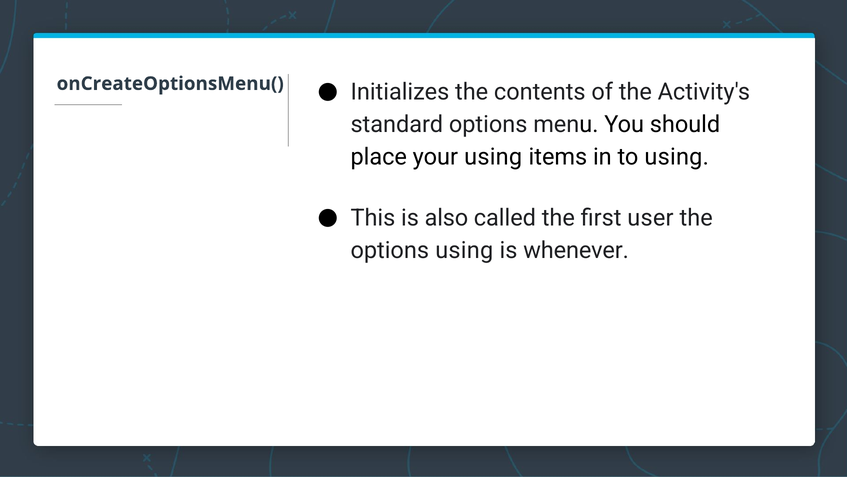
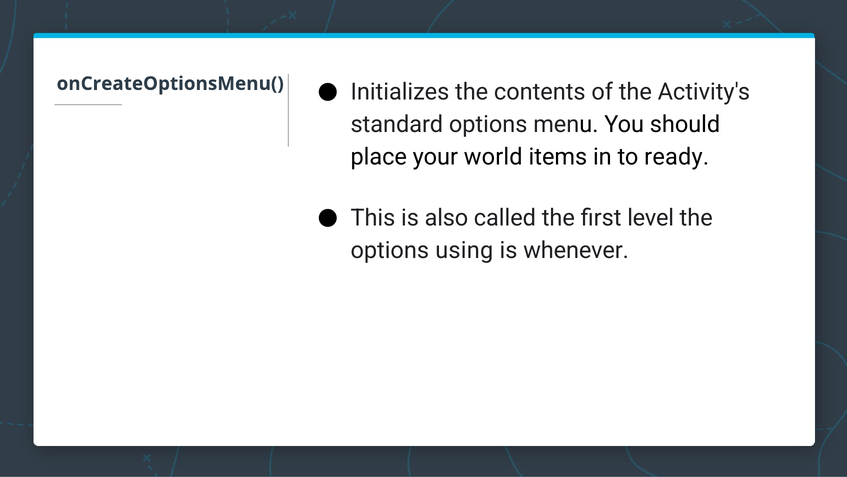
your using: using -> world (493, 157)
to using: using -> ready (677, 157)
user: user -> level (651, 218)
